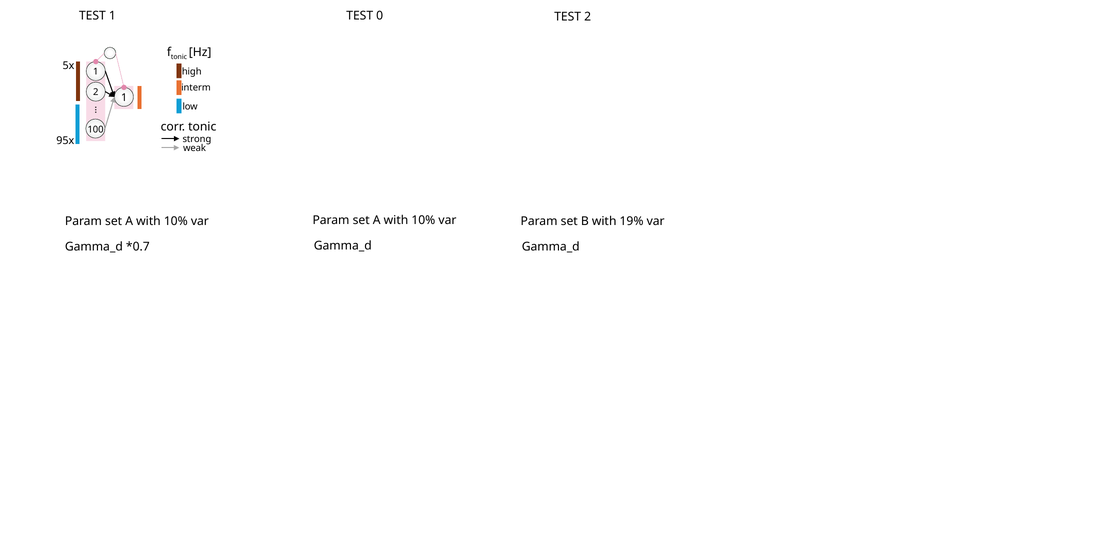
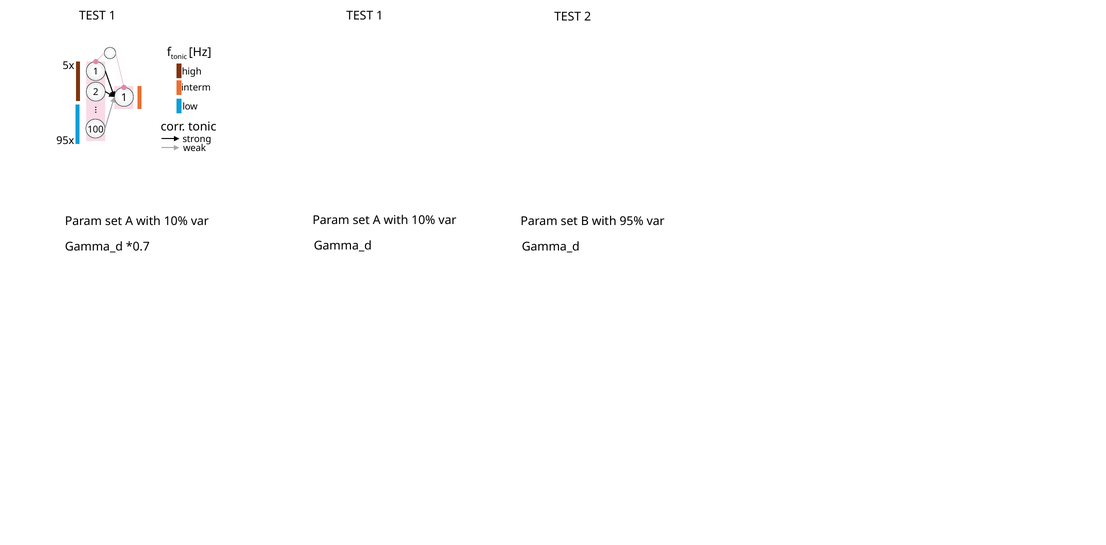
0: 0 -> 1 (380, 16)
19%: 19% -> 95% (632, 221)
